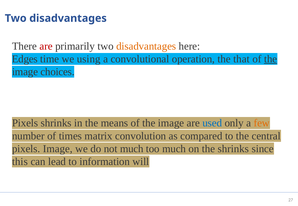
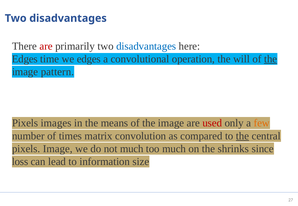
disadvantages colour: orange -> blue (146, 46)
we using: using -> edges (89, 59)
that: that -> will (242, 59)
choices: choices -> pattern (57, 72)
Pixels shrinks: shrinks -> images (56, 123)
used colour: blue -> red (212, 123)
the underline: none -> present (242, 136)
this: this -> loss (20, 162)
will: will -> size (141, 162)
